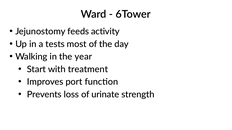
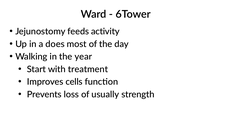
tests: tests -> does (55, 44)
port: port -> cells (74, 82)
urinate: urinate -> usually (105, 95)
